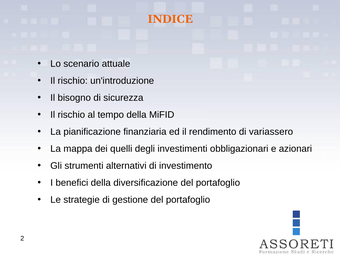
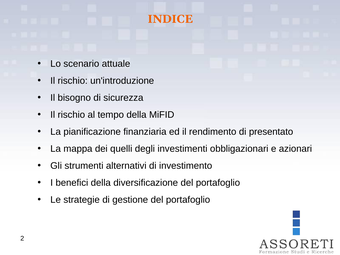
variassero: variassero -> presentato (271, 132)
